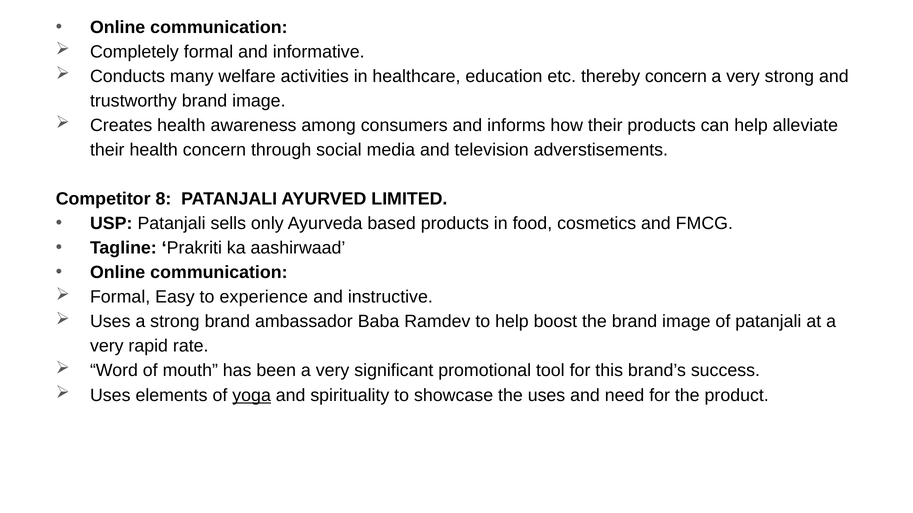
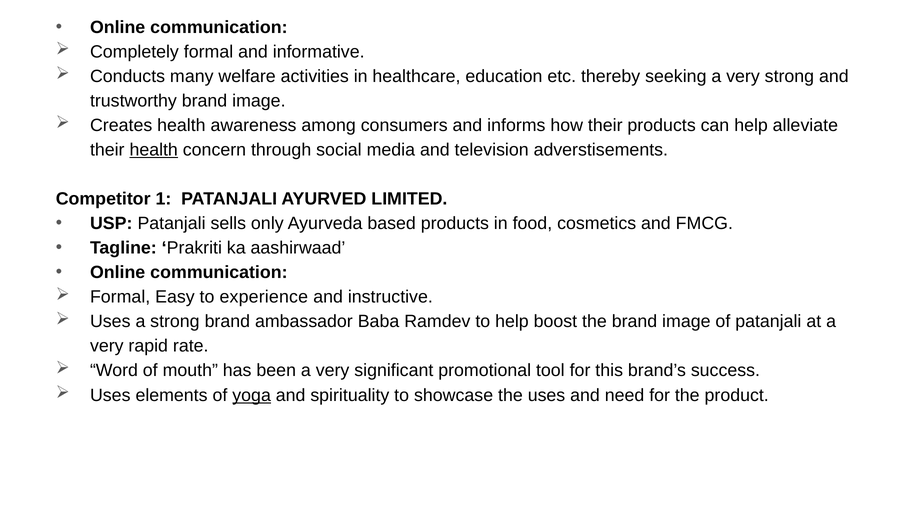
thereby concern: concern -> seeking (676, 76)
health underline: none -> present (154, 150)
8: 8 -> 1 (163, 199)
